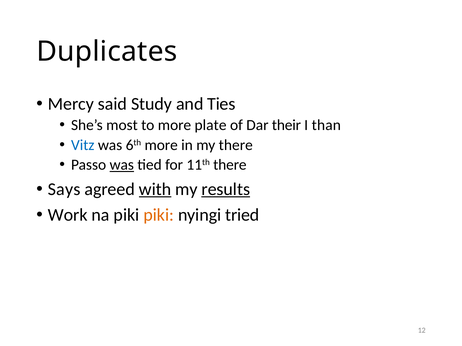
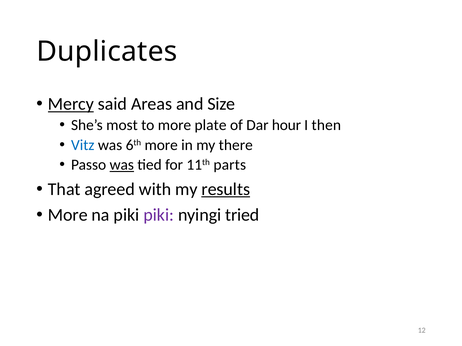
Mercy underline: none -> present (71, 104)
Study: Study -> Areas (152, 104)
Ties: Ties -> Size (221, 104)
their: their -> hour (286, 125)
than: than -> then (326, 125)
11th there: there -> parts (230, 165)
Says: Says -> That (64, 189)
with underline: present -> none (155, 189)
Work: Work -> More (68, 215)
piki colour: orange -> purple (159, 215)
